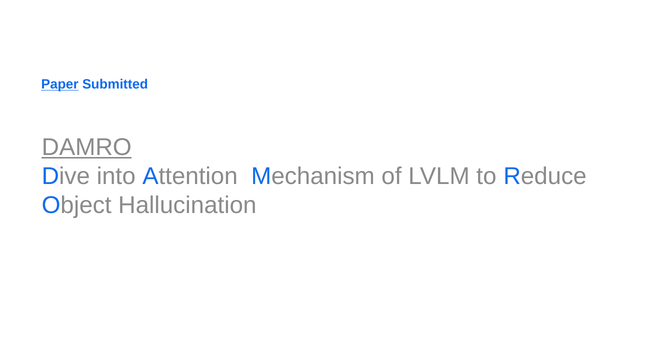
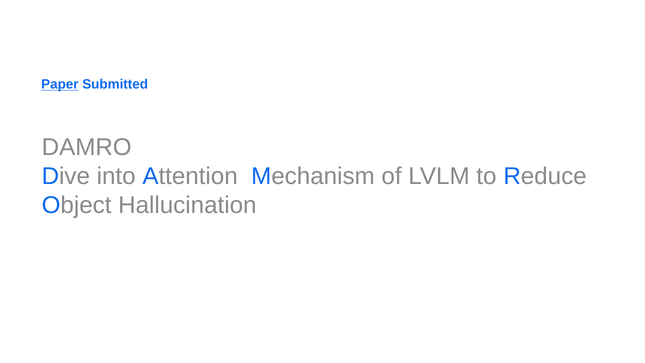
DAMRO underline: present -> none (87, 147)
